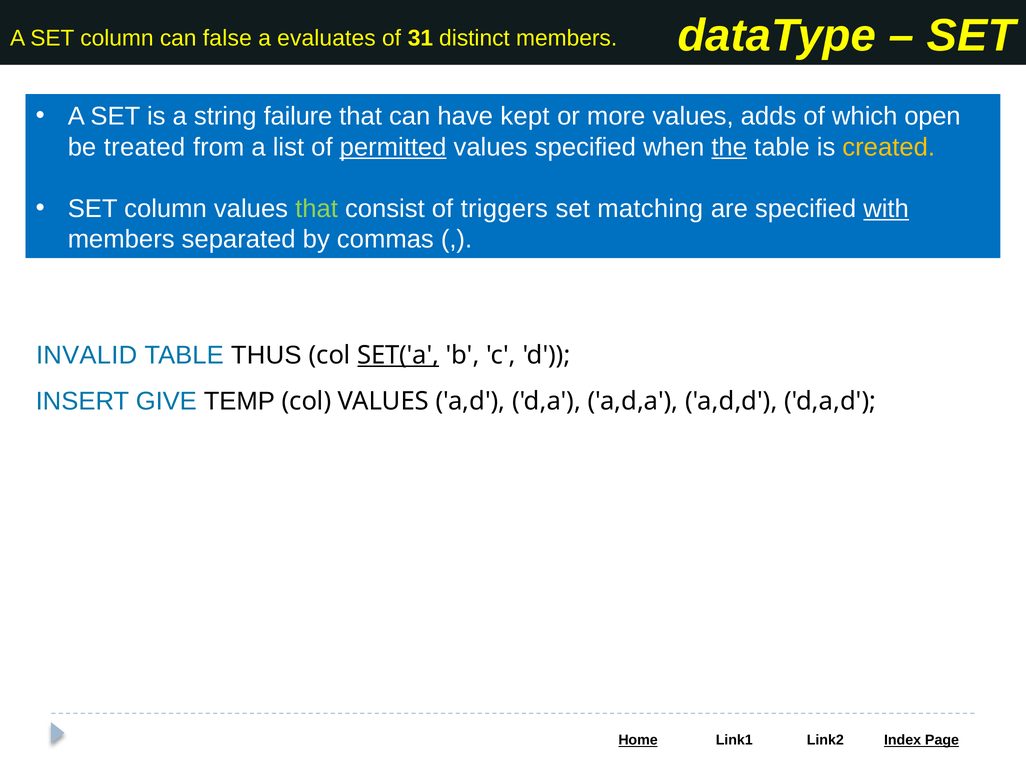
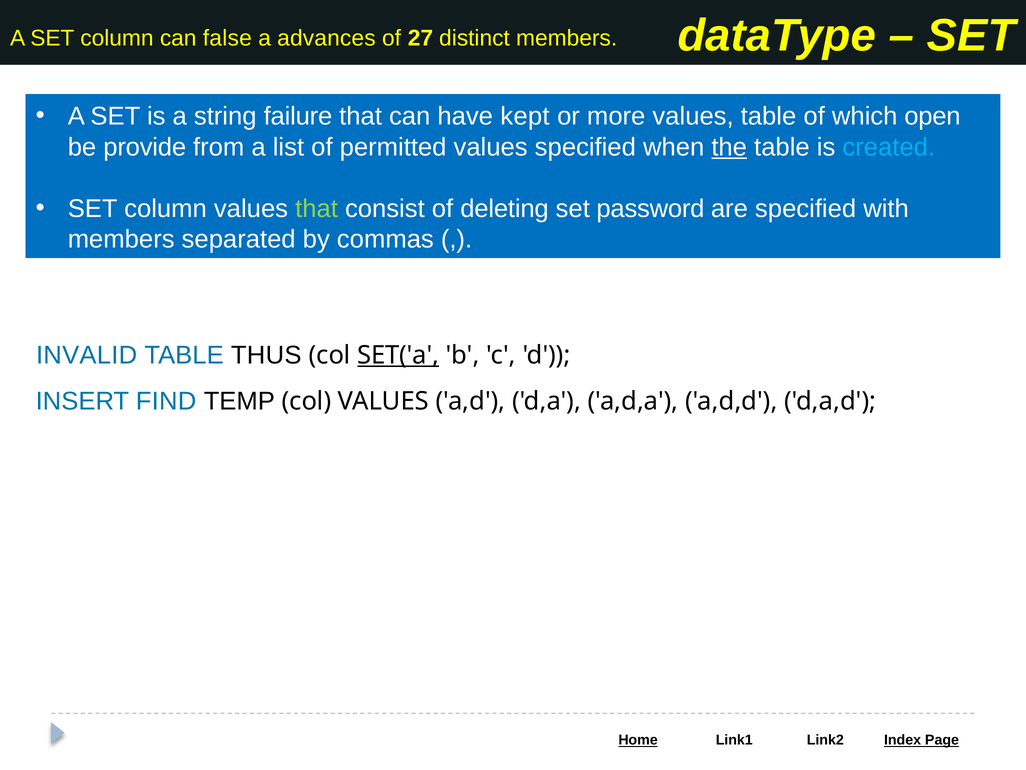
evaluates: evaluates -> advances (326, 38)
31: 31 -> 27 (420, 38)
values adds: adds -> table (769, 116)
treated: treated -> provide (145, 147)
permitted underline: present -> none (393, 147)
created colour: yellow -> light blue (889, 147)
triggers: triggers -> deleting (505, 209)
matching: matching -> password (650, 209)
with underline: present -> none (886, 209)
GIVE: GIVE -> FIND (166, 401)
